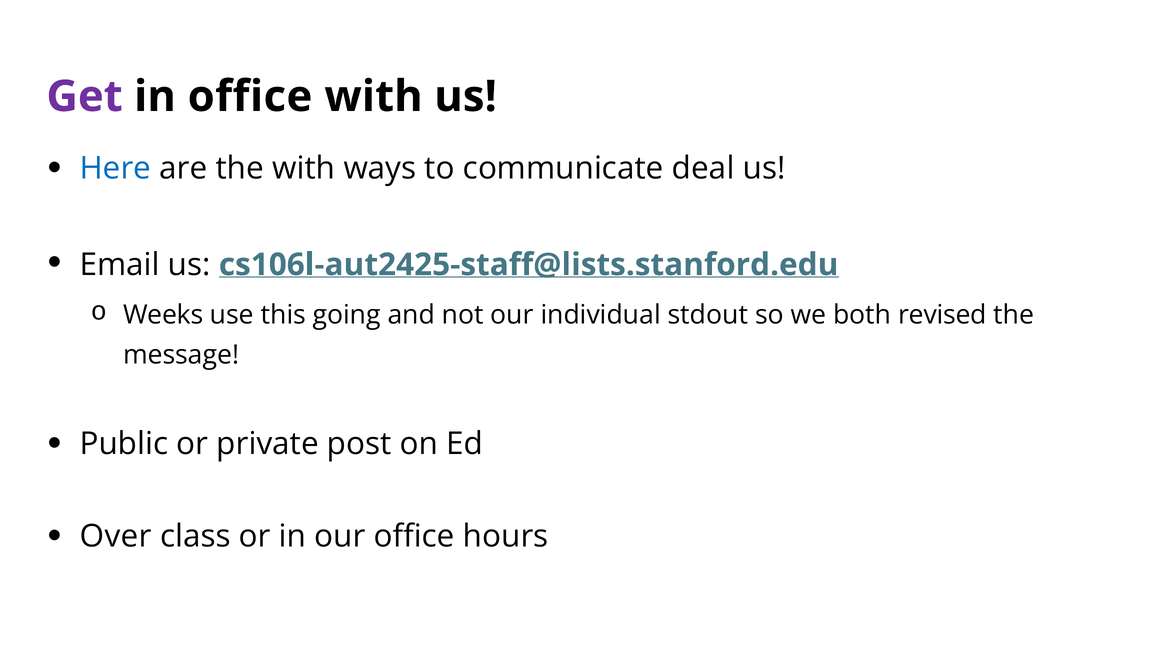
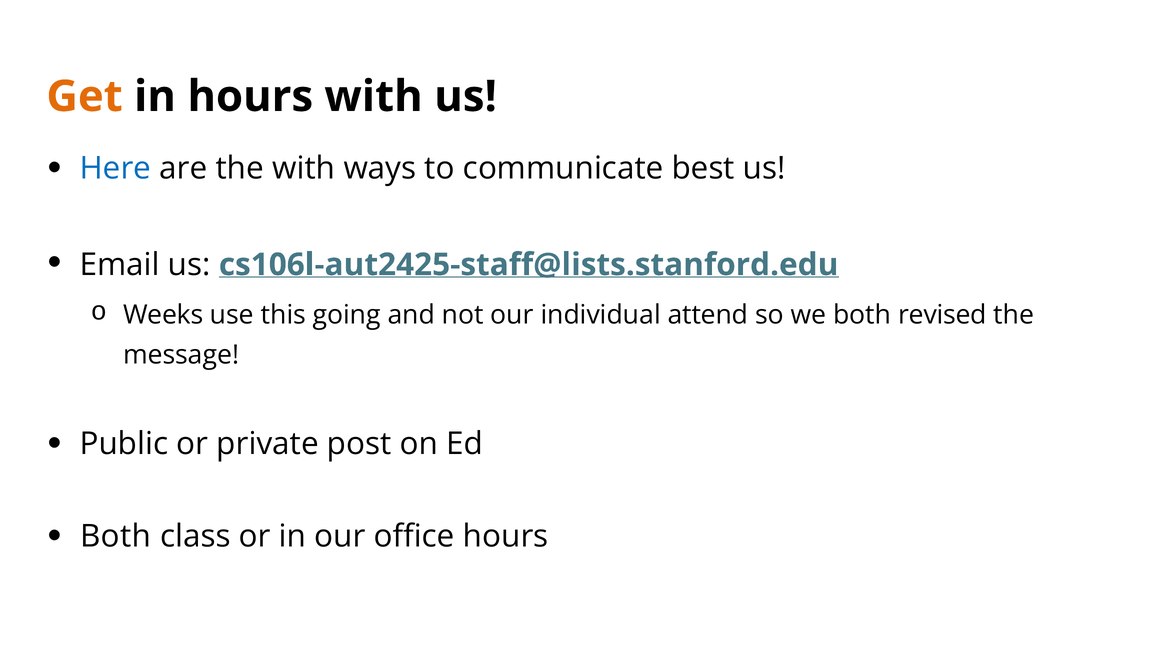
Get colour: purple -> orange (85, 97)
in office: office -> hours (250, 97)
deal: deal -> best (703, 168)
stdout: stdout -> attend (708, 315)
Over: Over -> Both (116, 536)
